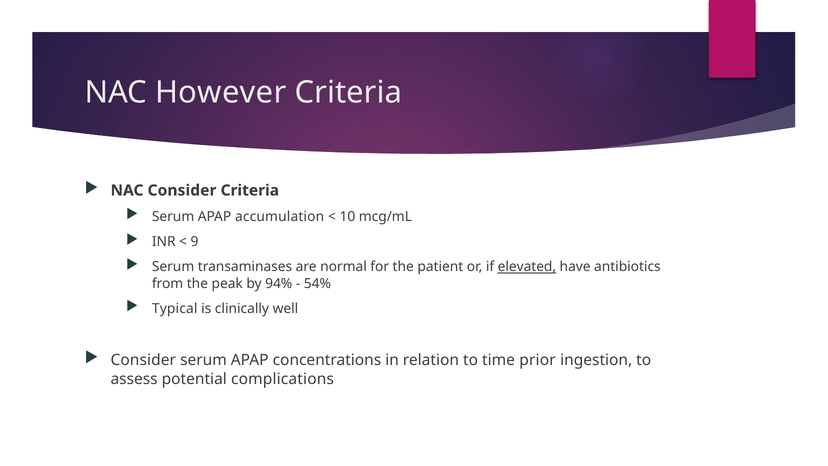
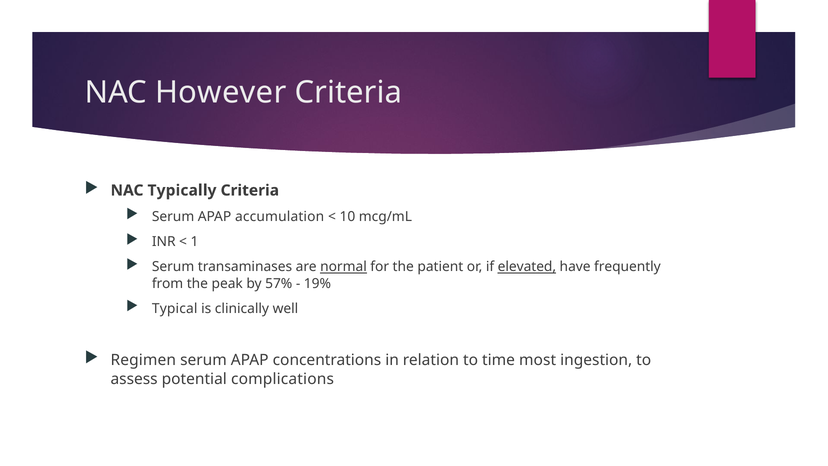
NAC Consider: Consider -> Typically (182, 190)
9: 9 -> 1 (194, 242)
normal underline: none -> present (343, 267)
antibiotics: antibiotics -> frequently (627, 267)
94%: 94% -> 57% (279, 283)
54%: 54% -> 19% (317, 283)
Consider: Consider -> Regimen (143, 360)
prior: prior -> most (538, 360)
